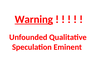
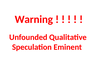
Warning underline: present -> none (34, 19)
